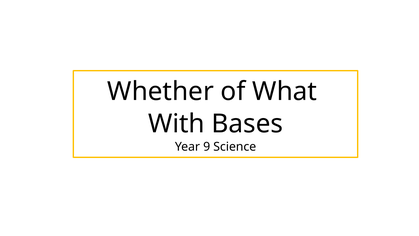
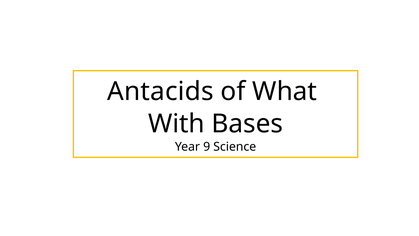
Whether: Whether -> Antacids (160, 91)
